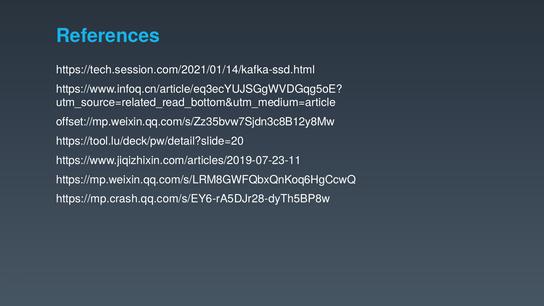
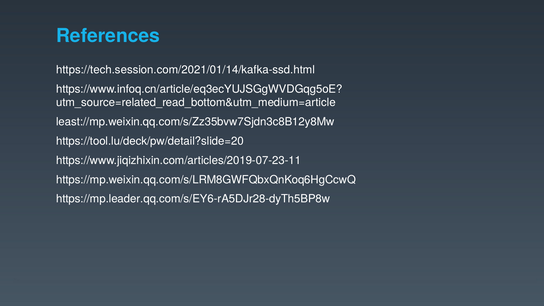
offset://mp.weixin.qq.com/s/Zz35bvw7Sjdn3c8B12y8Mw: offset://mp.weixin.qq.com/s/Zz35bvw7Sjdn3c8B12y8Mw -> least://mp.weixin.qq.com/s/Zz35bvw7Sjdn3c8B12y8Mw (195, 122)
https://mp.crash.qq.com/s/EY6-rA5DJr28-dyTh5BP8w: https://mp.crash.qq.com/s/EY6-rA5DJr28-dyTh5BP8w -> https://mp.leader.qq.com/s/EY6-rA5DJr28-dyTh5BP8w (193, 199)
